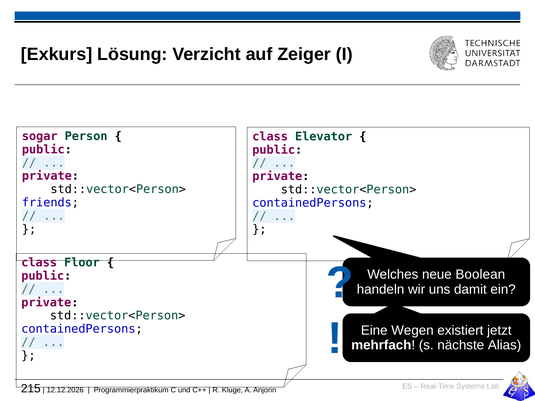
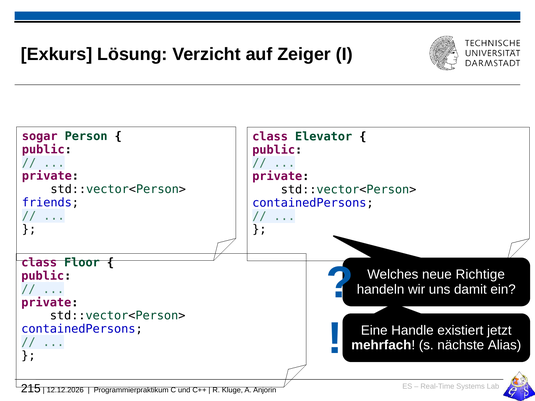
Boolean: Boolean -> Richtige (480, 275)
Wegen: Wegen -> Handle (412, 331)
